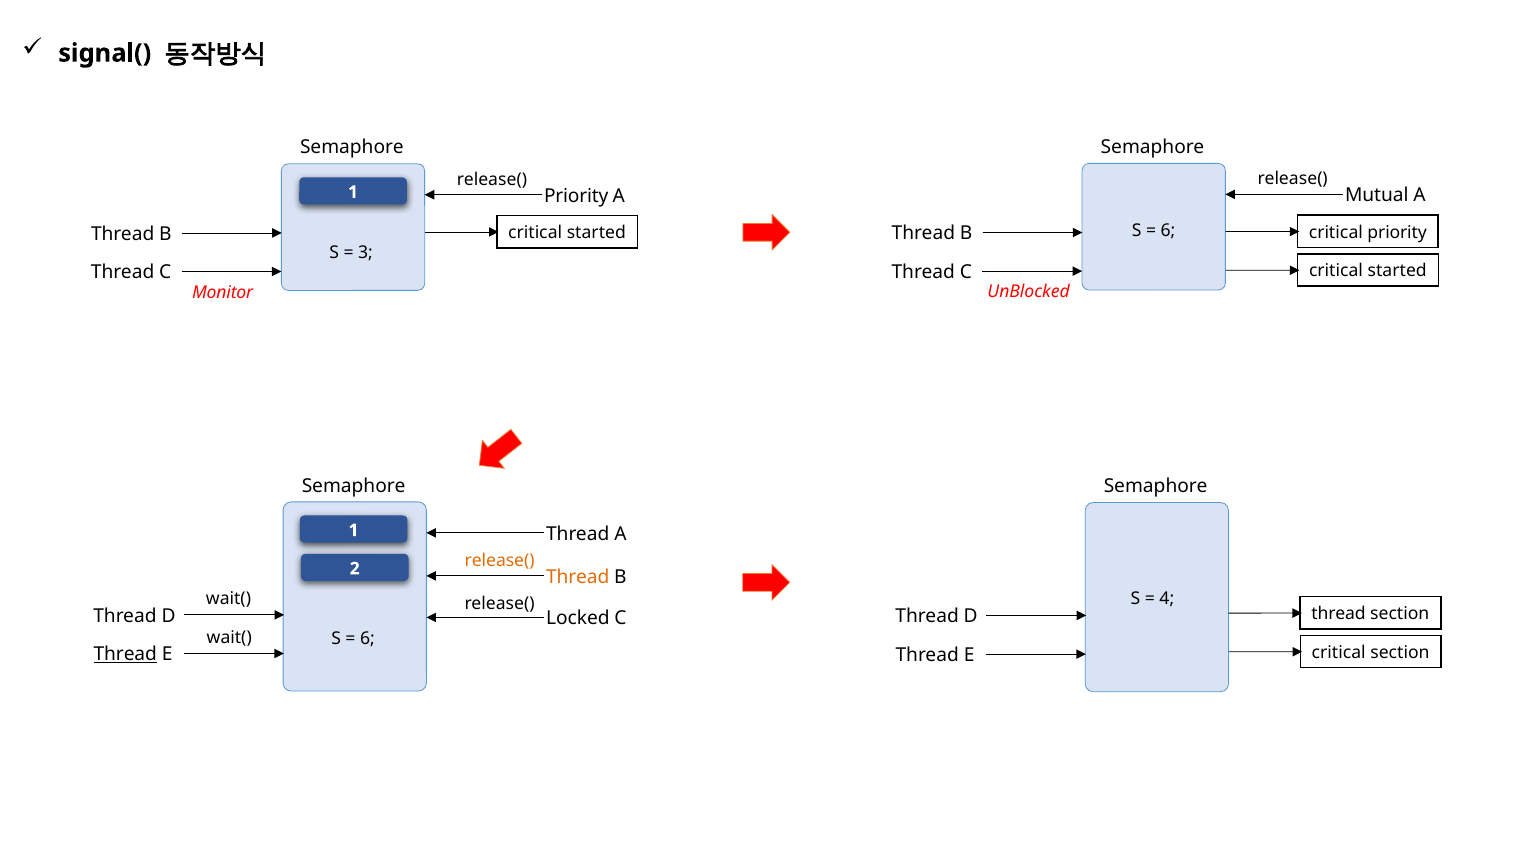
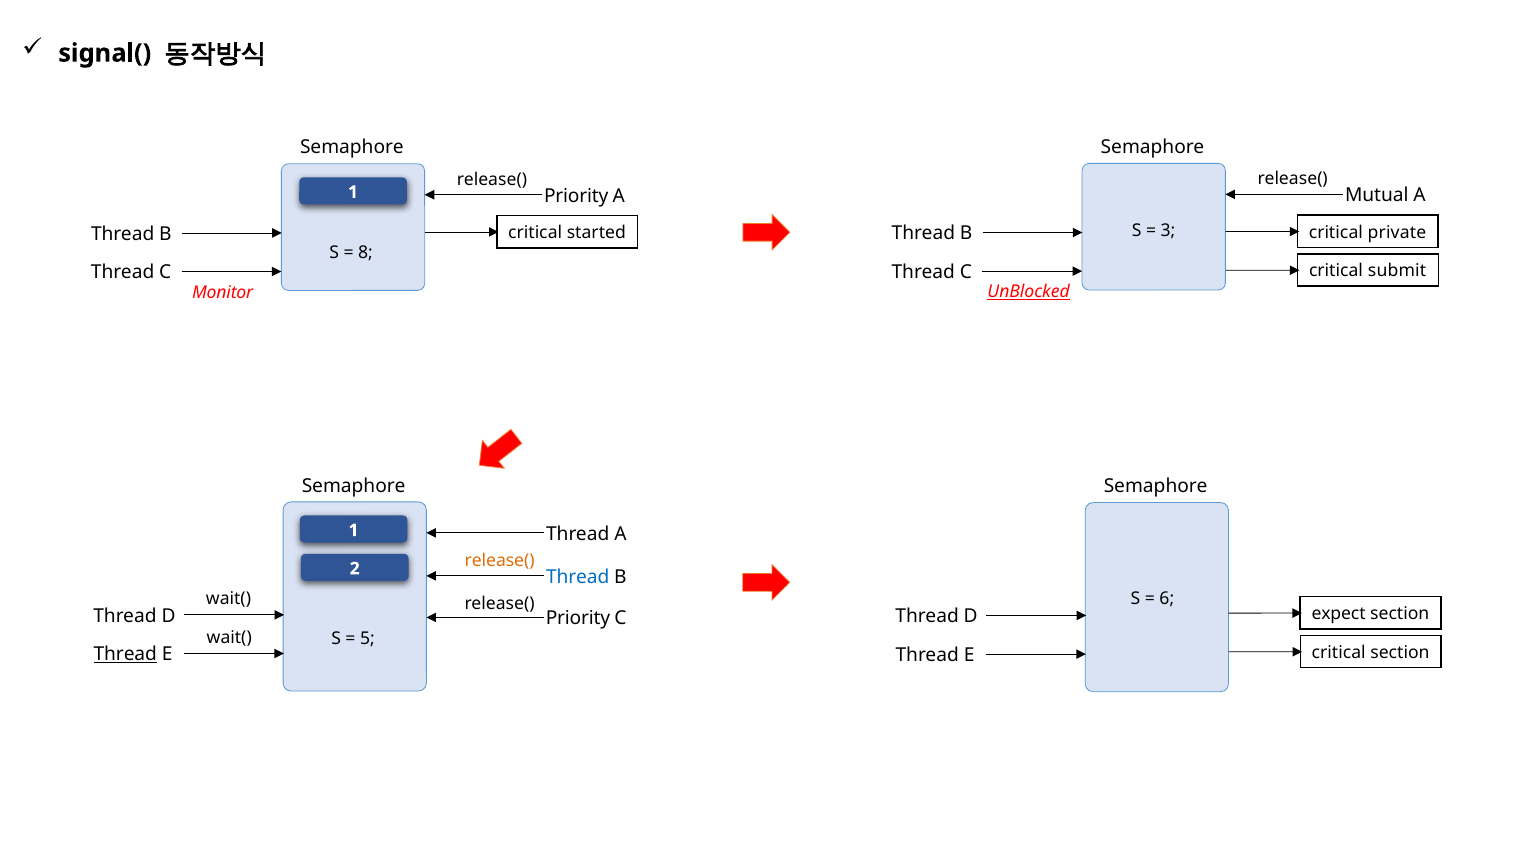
6: 6 -> 3 (1168, 231)
critical priority: priority -> private (1397, 233)
3: 3 -> 8 (366, 253)
started: started -> submit (1397, 271)
UnBlocked underline: none -> present (1029, 292)
Thread colour: orange -> blue (578, 577)
4: 4 -> 6 (1167, 599)
thread: thread -> expect (1339, 614)
Locked: Locked -> Priority (578, 619)
6: 6 -> 5 (367, 639)
